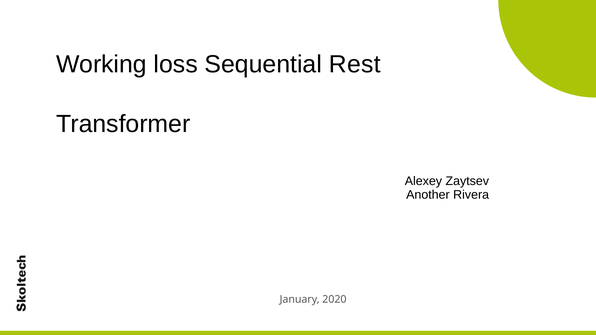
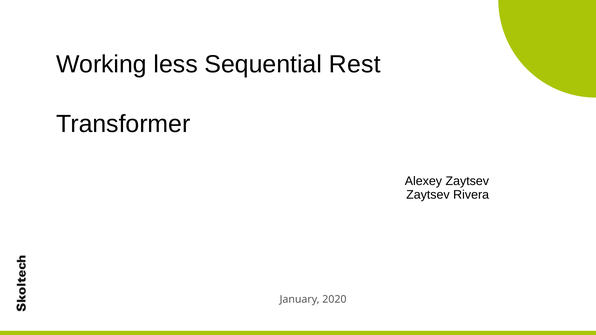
loss: loss -> less (176, 64)
Another: Another -> Zaytsev (428, 195)
